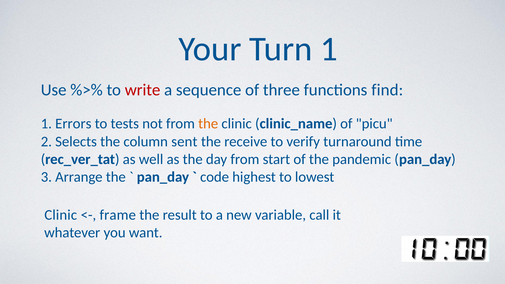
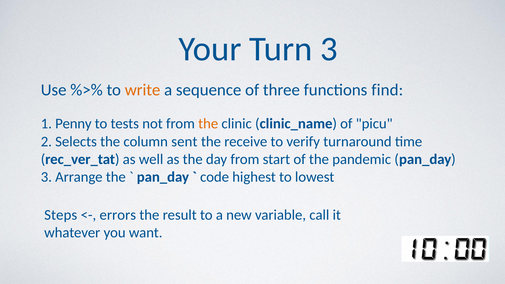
Turn 1: 1 -> 3 (329, 49)
write colour: red -> orange (143, 90)
Errors: Errors -> Penny (73, 124)
Clinic: Clinic -> Steps (61, 215)
frame: frame -> errors (118, 215)
